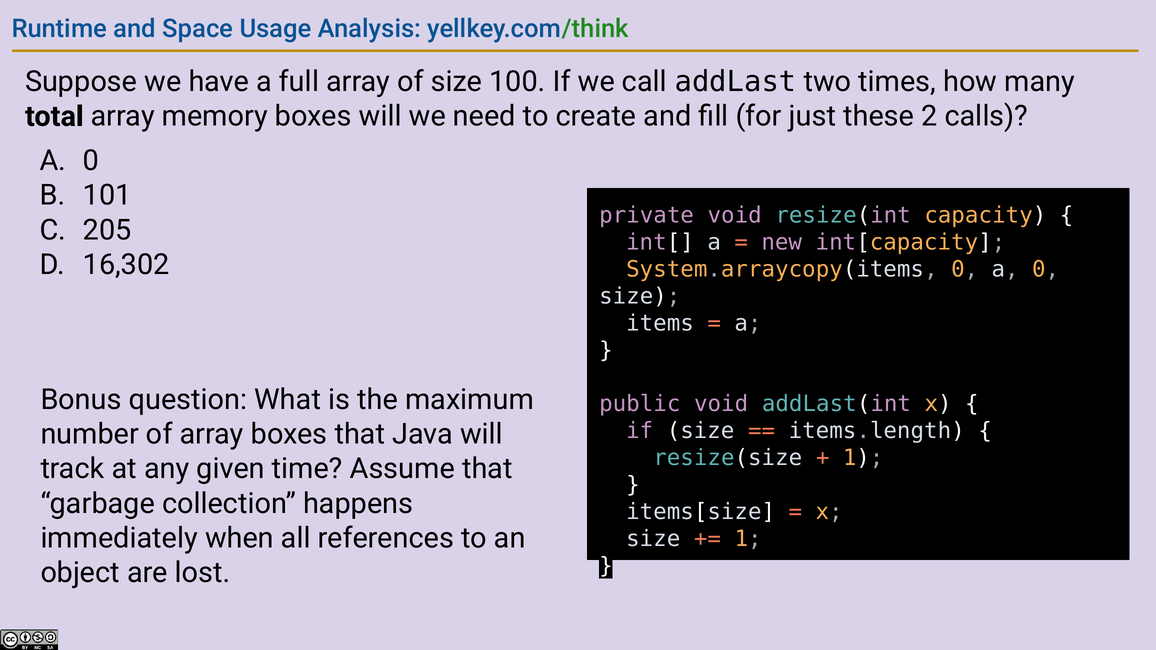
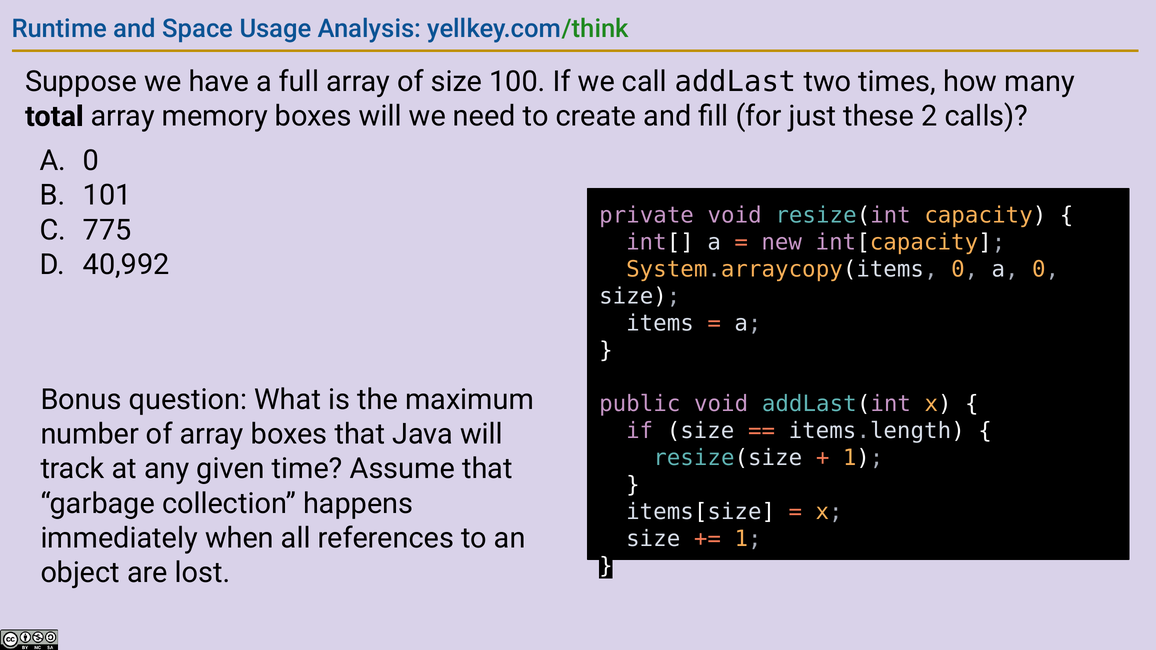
205: 205 -> 775 (107, 230)
16,302: 16,302 -> 40,992 (126, 265)
